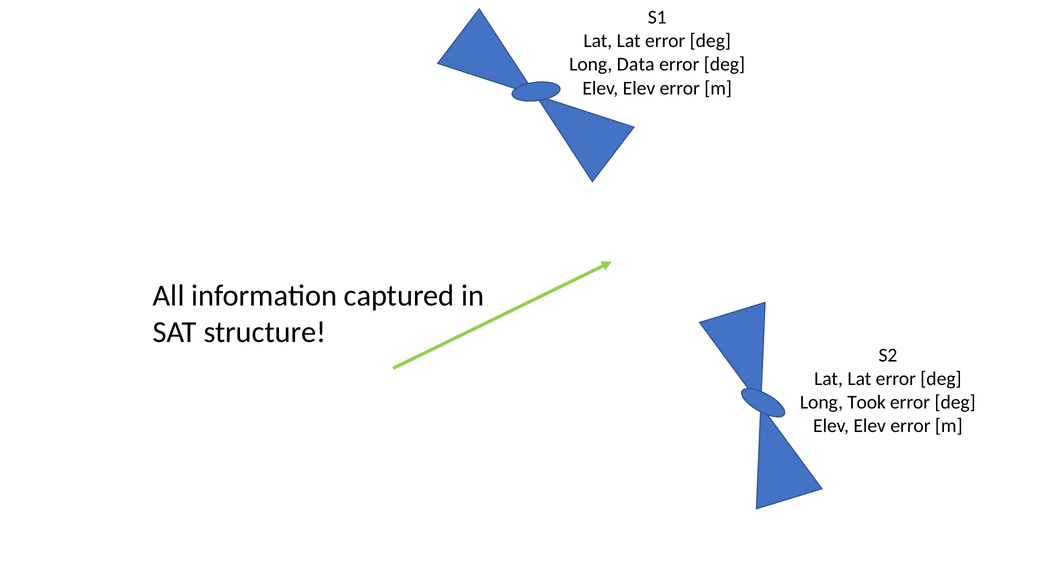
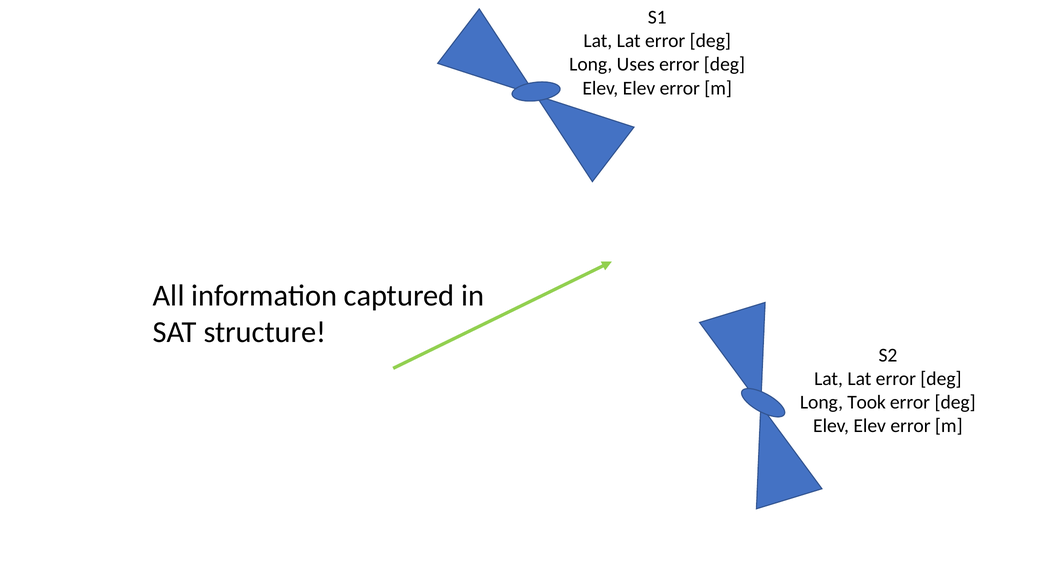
Data: Data -> Uses (636, 65)
